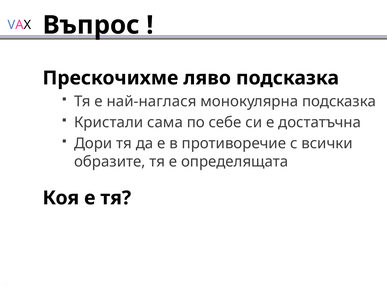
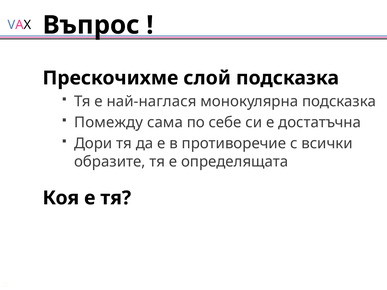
ляво: ляво -> слой (207, 78)
Кристали: Кристали -> Помежду (109, 123)
